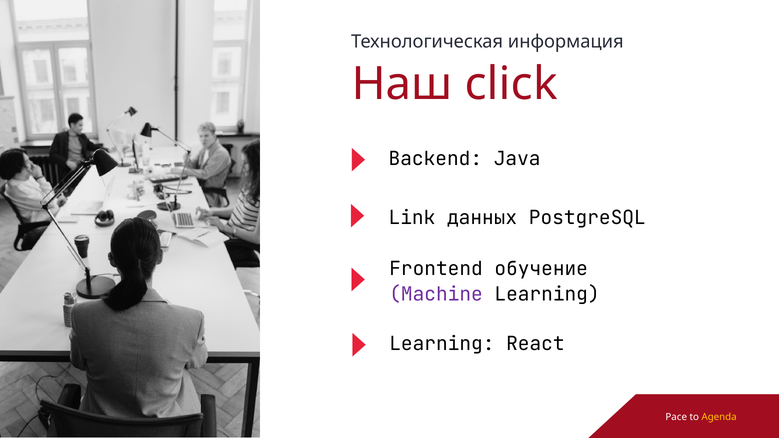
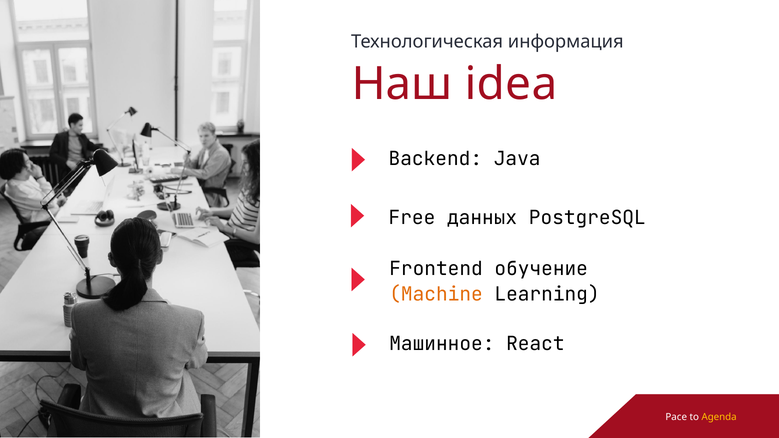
click: click -> idea (511, 84)
Link: Link -> Free (412, 218)
Machine colour: purple -> orange (436, 295)
Learning: Learning -> Машинное (442, 344)
